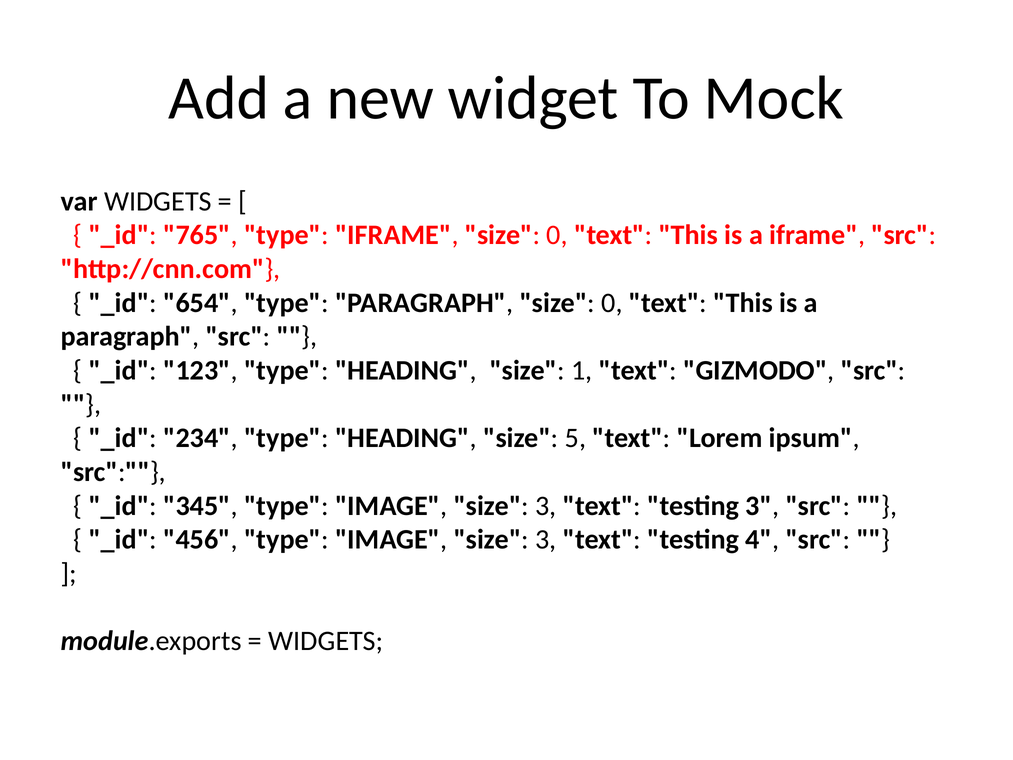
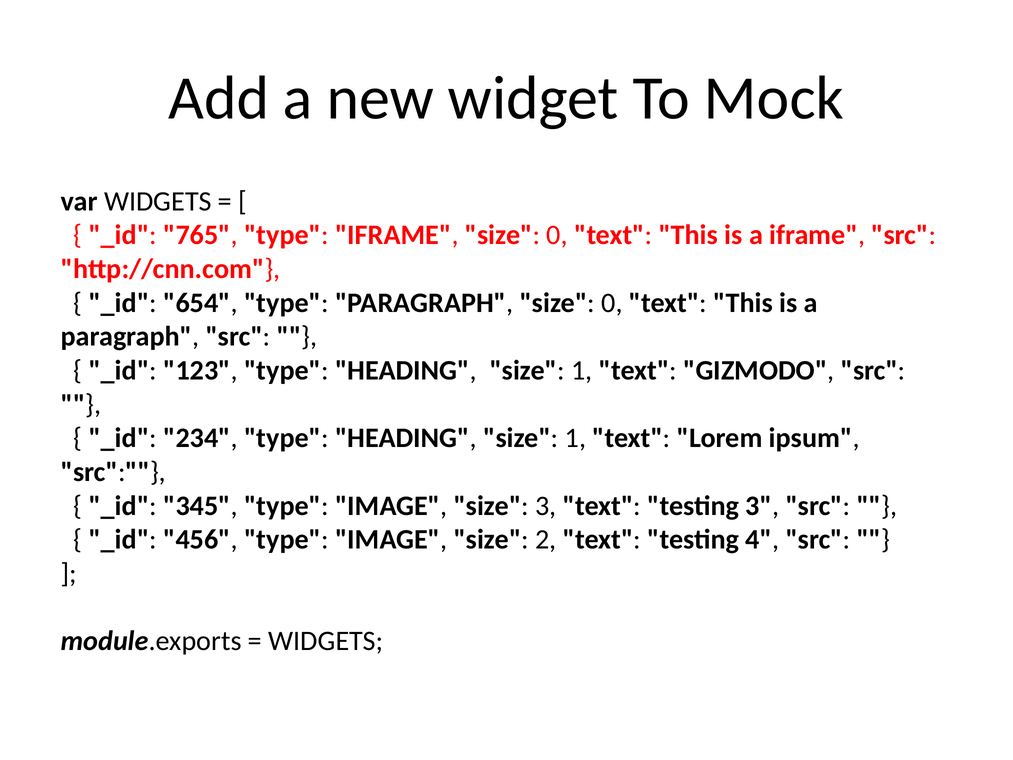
5: 5 -> 1 (575, 438)
3: 3 -> 2 (546, 539)
